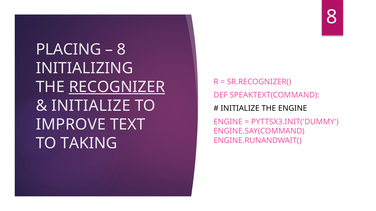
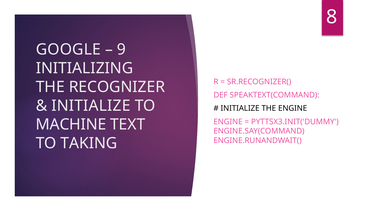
PLACING: PLACING -> GOOGLE (68, 50)
8: 8 -> 9 (121, 50)
RECOGNIZER underline: present -> none (117, 87)
IMPROVE: IMPROVE -> MACHINE (71, 125)
